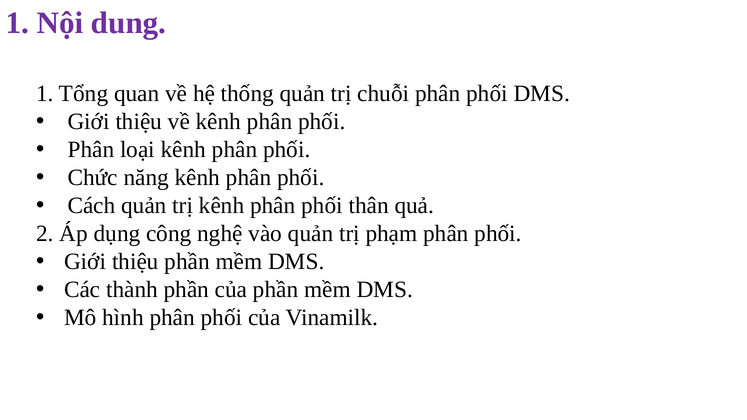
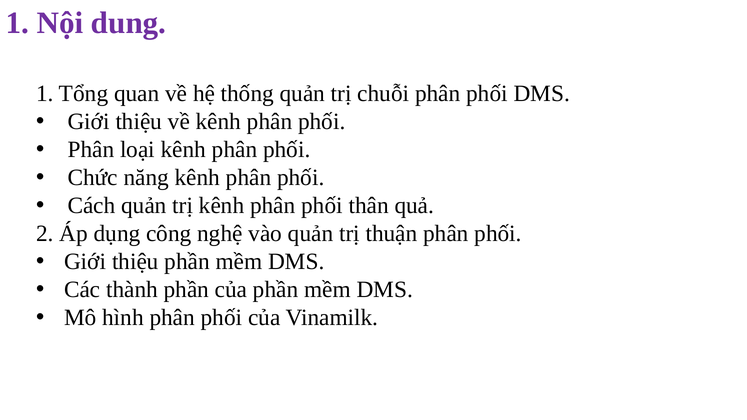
phạm: phạm -> thuận (392, 234)
